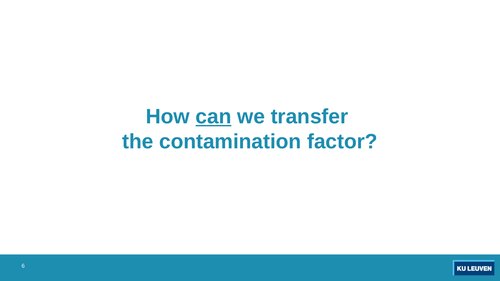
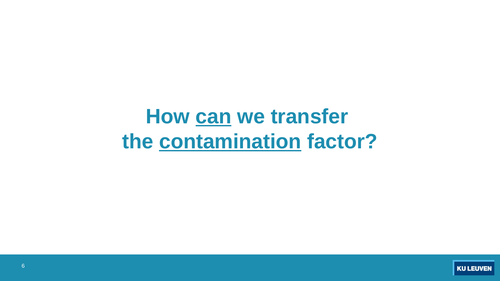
contamination underline: none -> present (230, 142)
